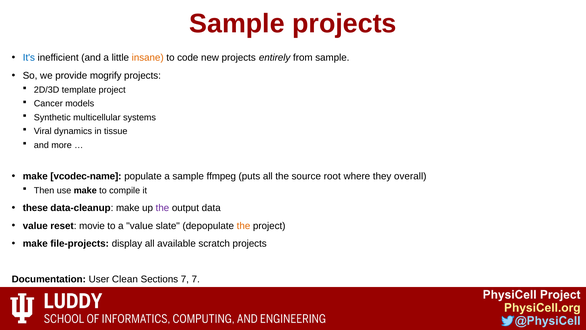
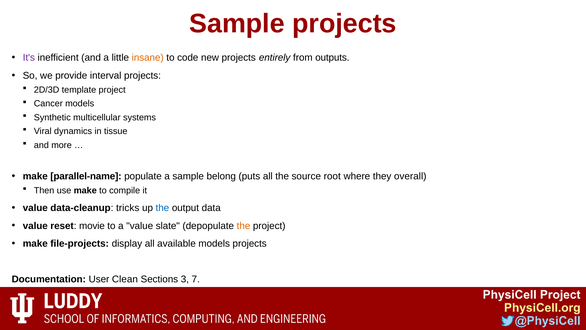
It's colour: blue -> purple (29, 58)
from sample: sample -> outputs (332, 58)
mogrify: mogrify -> interval (106, 75)
vcodec-name: vcodec-name -> parallel-name (86, 176)
ffmpeg: ffmpeg -> belong (221, 176)
these: these -> value (35, 208)
data-cleanup make: make -> tricks (128, 208)
the colour: purple -> blue (162, 208)
available scratch: scratch -> models (214, 243)
Sections 7: 7 -> 3 (185, 279)
